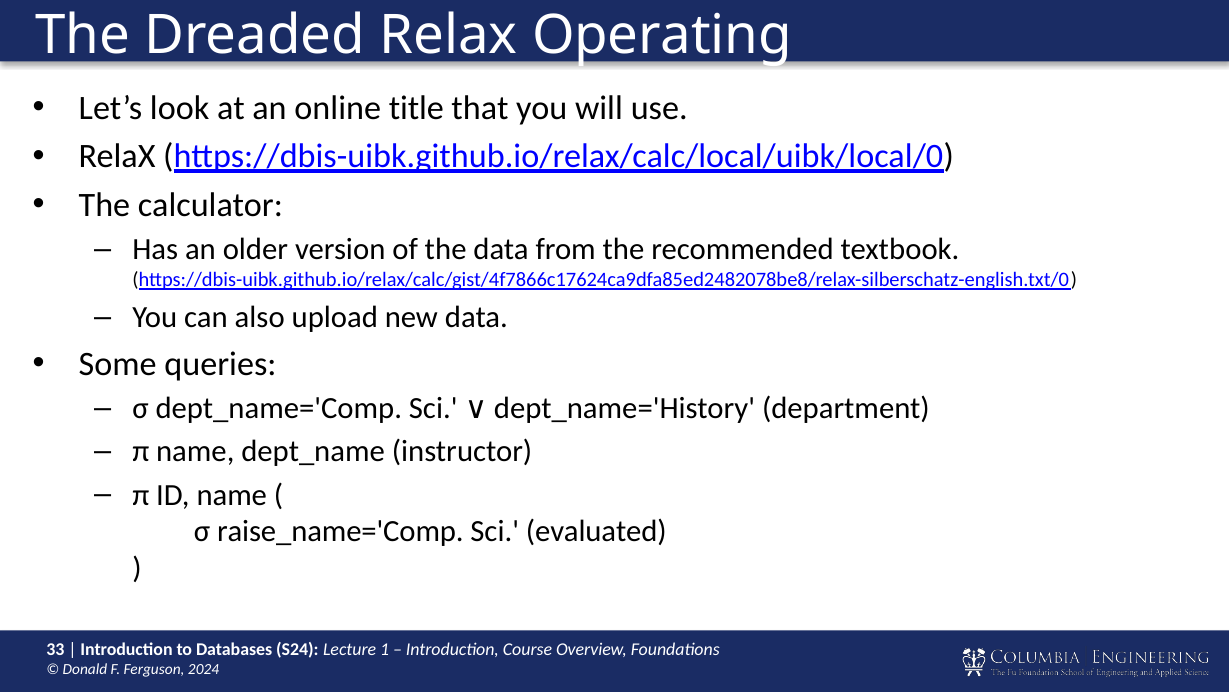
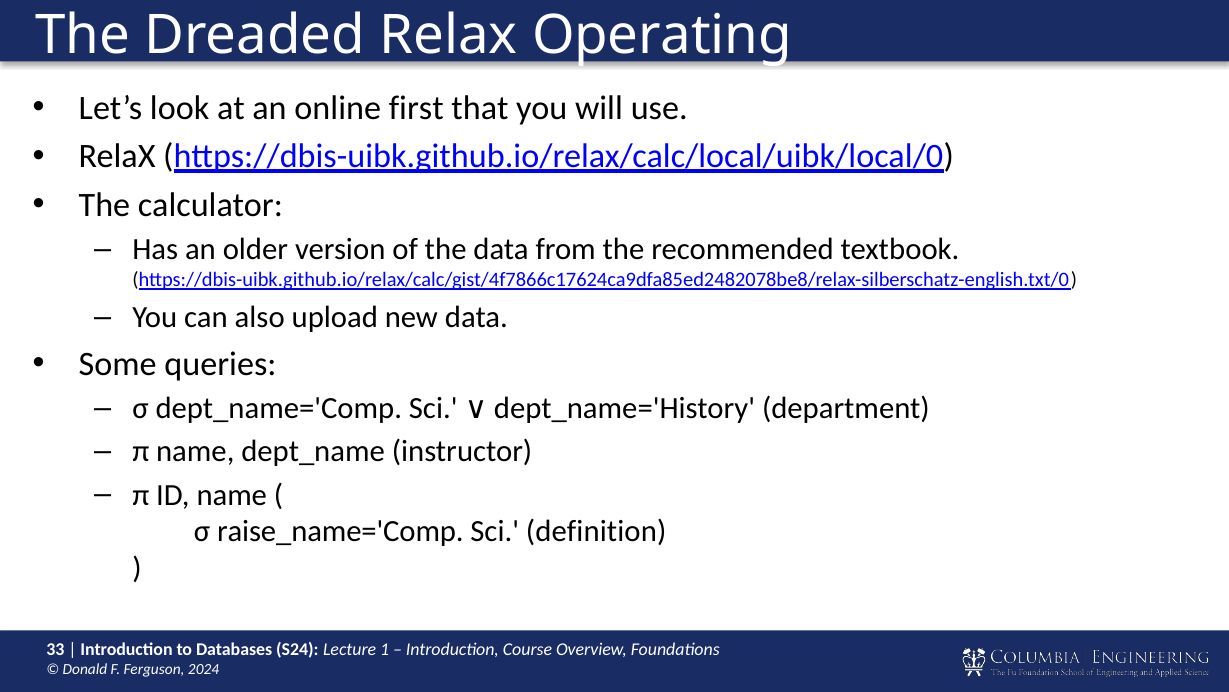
title: title -> first (416, 108)
evaluated: evaluated -> definition (596, 531)
